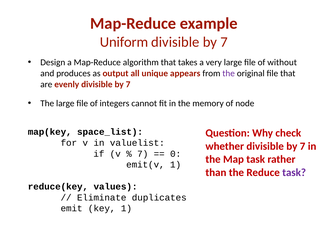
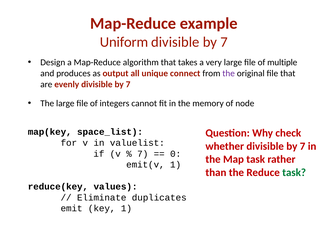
without: without -> multiple (282, 62)
appears: appears -> connect (185, 73)
task colour: purple -> green (294, 172)
